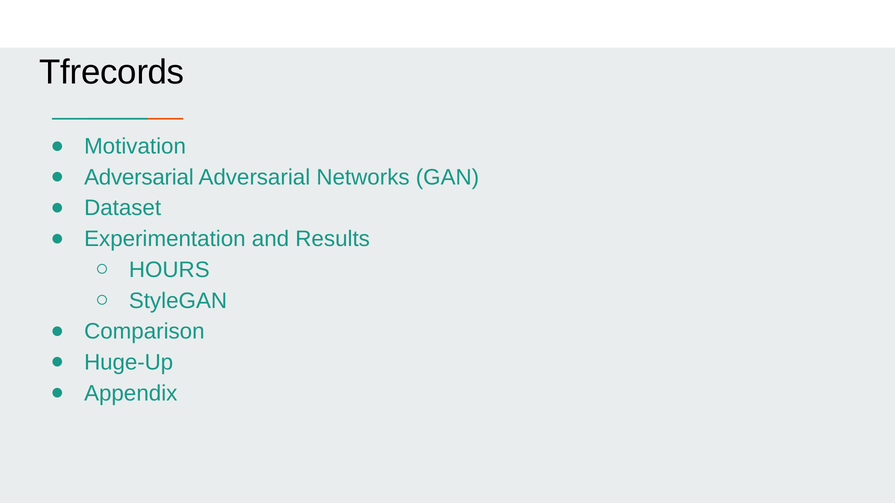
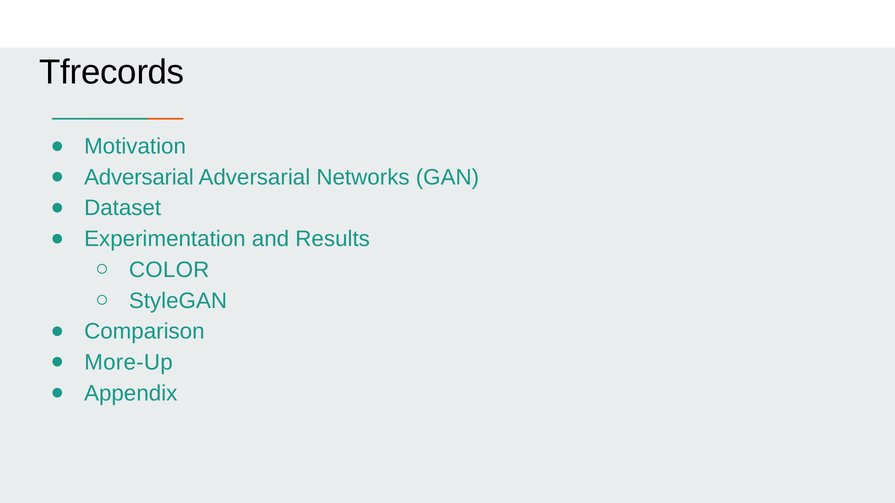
HOURS: HOURS -> COLOR (169, 270)
Huge-Up: Huge-Up -> More-Up (129, 363)
